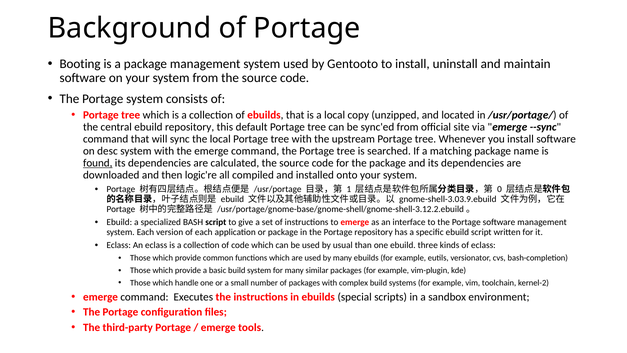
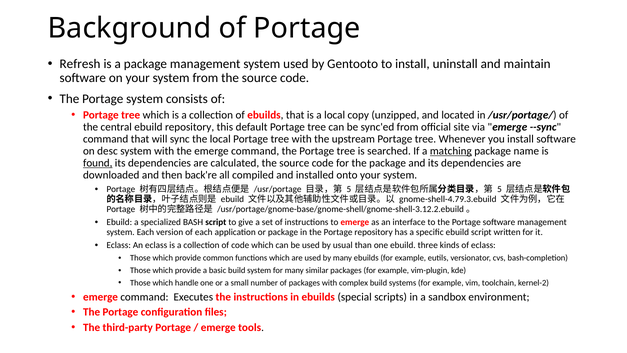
Booting: Booting -> Refresh (80, 64)
matching underline: none -> present (451, 151)
logic're: logic're -> back're (201, 175)
1: 1 -> 5 (349, 189)
0: 0 -> 5 (500, 189)
gnome-shell-3.03.9.ebuild: gnome-shell-3.03.9.ebuild -> gnome-shell-4.79.3.ebuild (448, 199)
